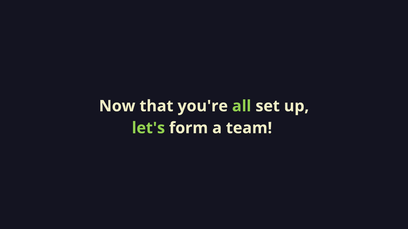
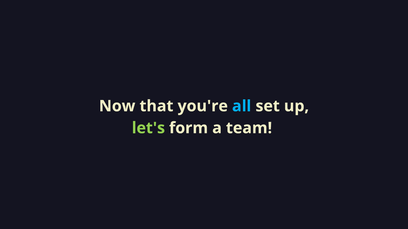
all colour: light green -> light blue (242, 106)
